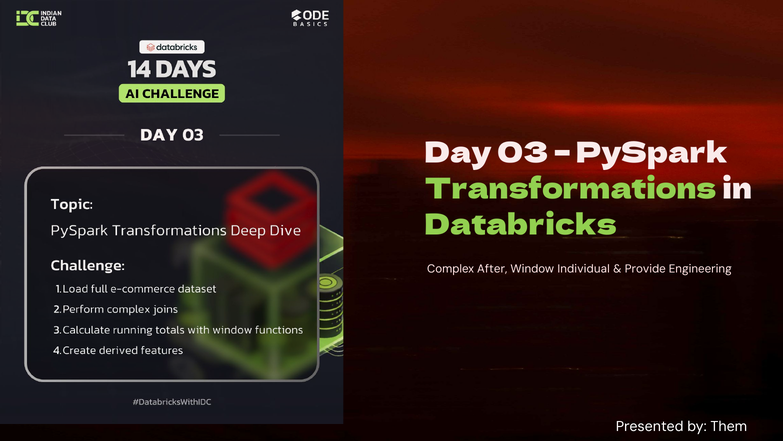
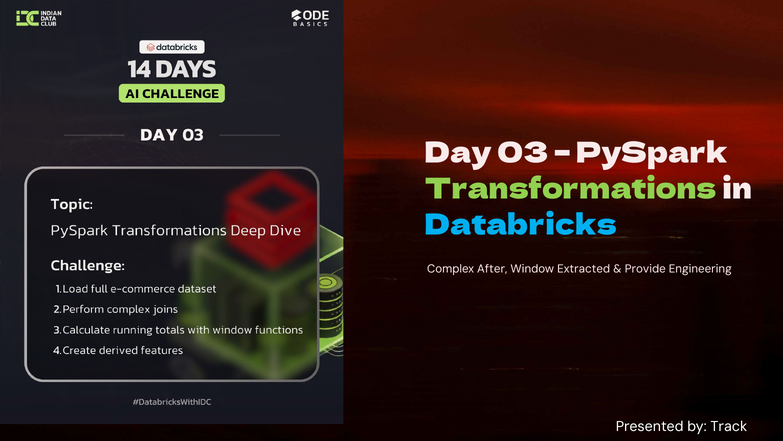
Databricks colour: light green -> light blue (521, 225)
Individual: Individual -> Extracted (584, 268)
Them: Them -> Track (729, 426)
